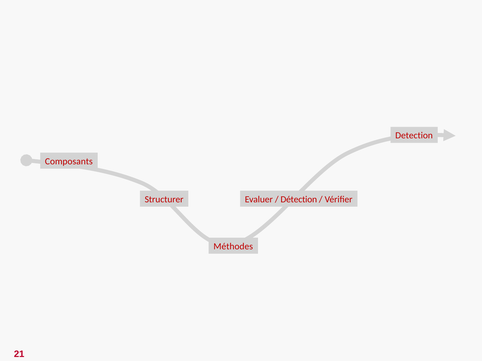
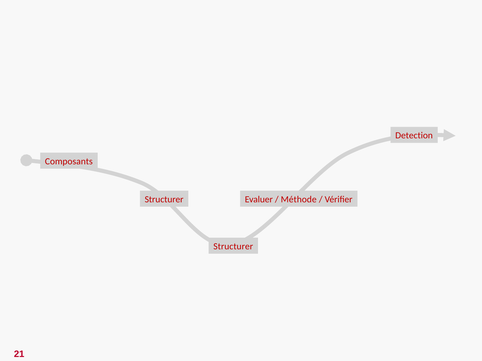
Détection: Détection -> Méthode (299, 200)
Méthodes: Méthodes -> Structurer (233, 247)
